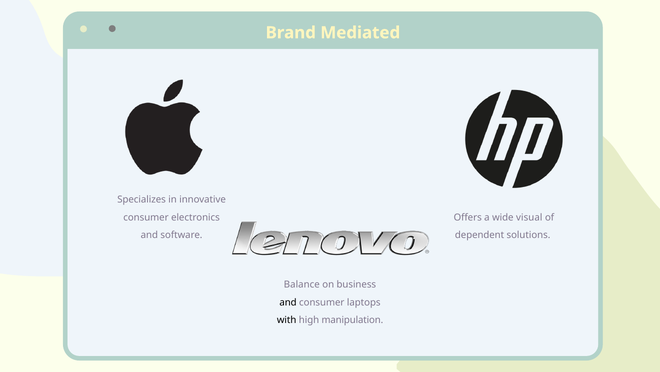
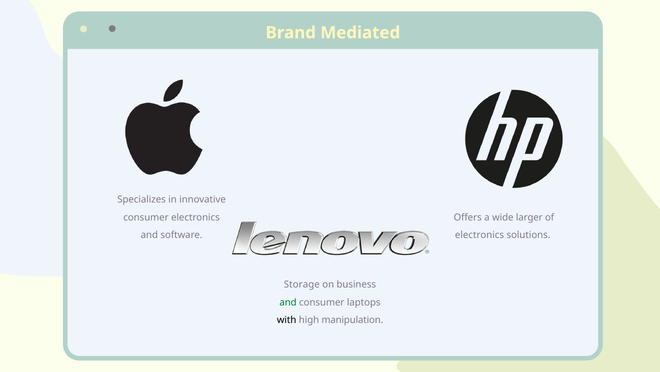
visual: visual -> larger (529, 217)
dependent: dependent -> electronics (480, 235)
Balance: Balance -> Storage (302, 284)
and colour: black -> green (288, 302)
